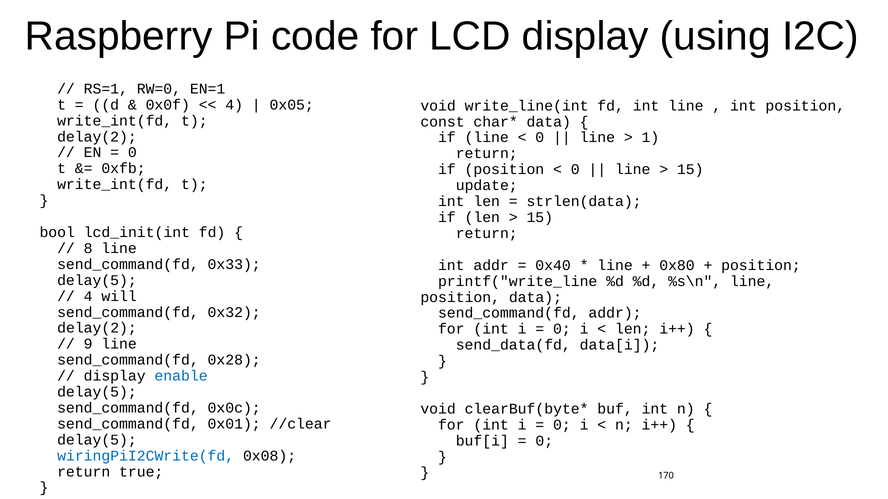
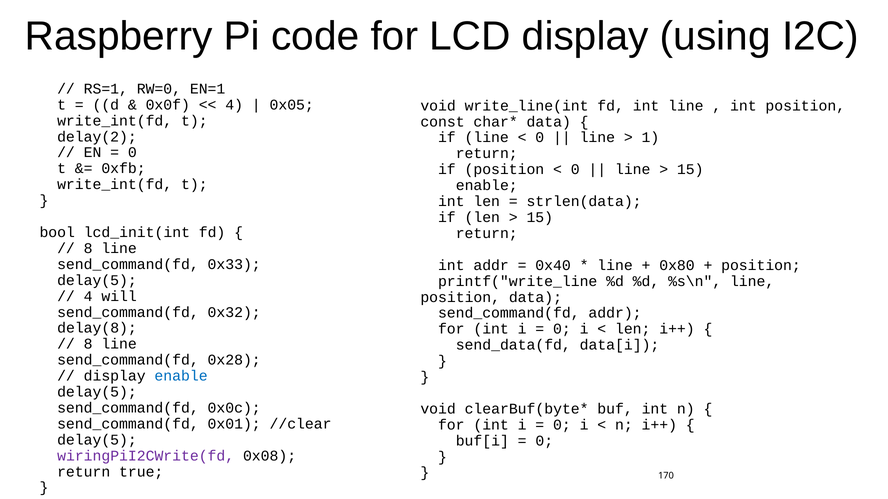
update: update -> enable (487, 186)
delay(2: delay(2 -> delay(8 (97, 328)
9: 9 -> 8 (88, 344)
wiringPiI2CWrite(fd colour: blue -> purple (146, 456)
